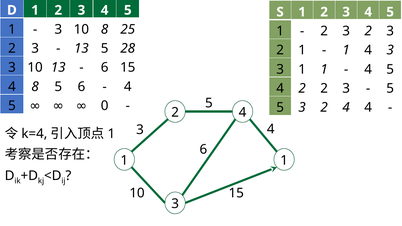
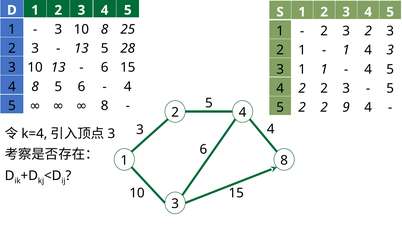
0: 0 -> 8 (105, 106)
5 3: 3 -> 2 (302, 108)
2 4: 4 -> 9 (346, 108)
1: 1 -> 3 (111, 134)
1: 1 -> 8 (284, 160)
